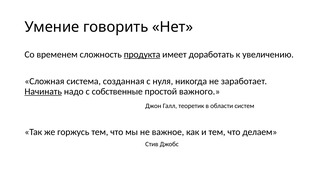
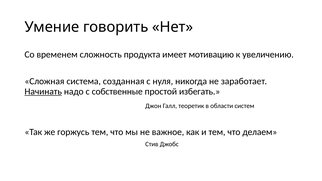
продукта underline: present -> none (142, 54)
доработать: доработать -> мотивацию (211, 54)
важного: важного -> избегать (200, 92)
